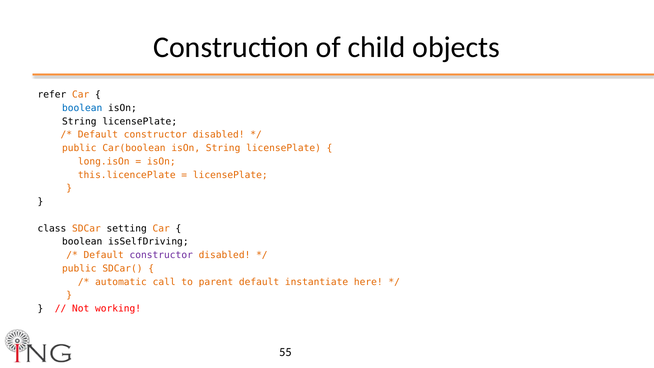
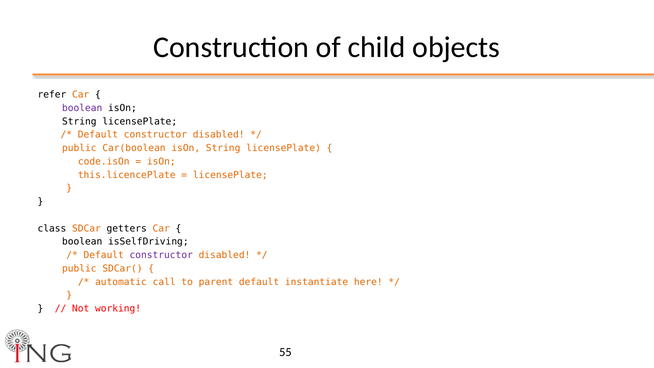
boolean colour: blue -> purple (82, 108)
long.isOn: long.isOn -> code.isOn (104, 161)
setting: setting -> getters (127, 228)
